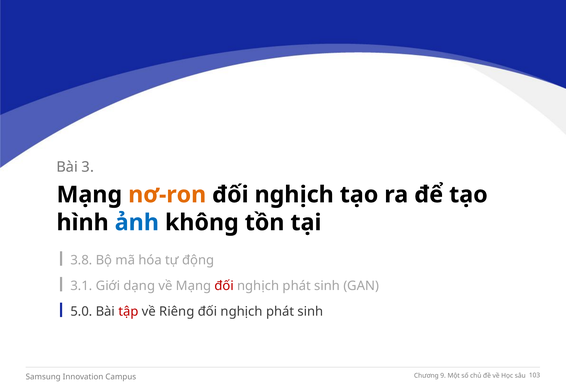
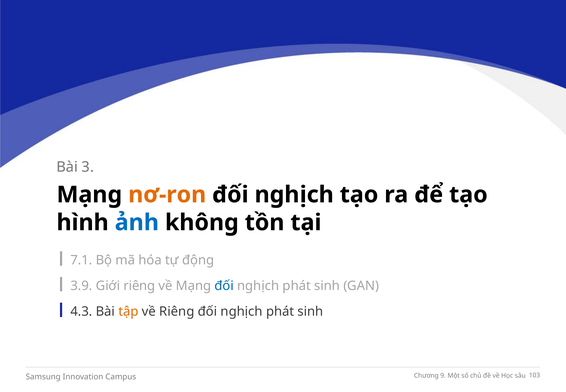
3.8: 3.8 -> 7.1 (81, 260)
3.1: 3.1 -> 3.9 (81, 286)
Giới dạng: dạng -> riêng (139, 286)
đối colour: red -> blue (224, 286)
5.0: 5.0 -> 4.3 (81, 312)
tập colour: red -> orange (128, 312)
